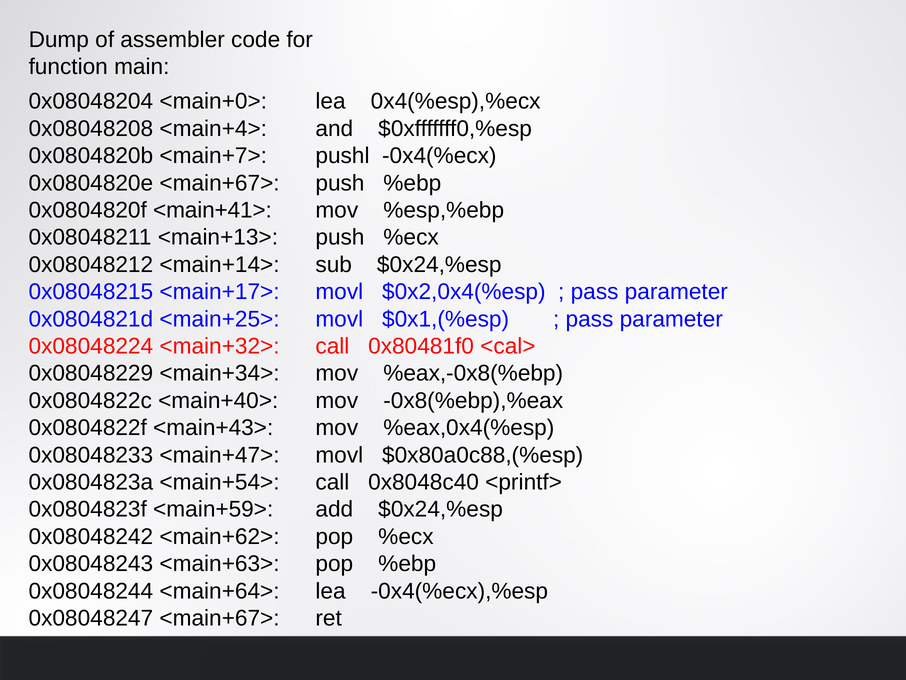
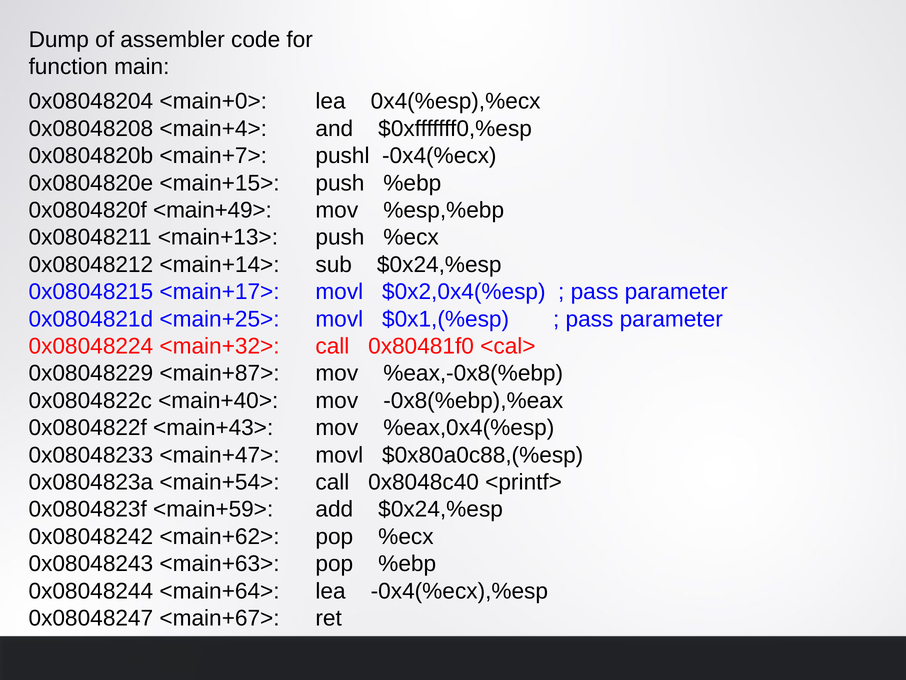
0x0804820e <main+67>: <main+67> -> <main+15> (220, 183)
<main+41>: <main+41> -> <main+49> (212, 210)
<main+34>: <main+34> -> <main+87> (220, 373)
